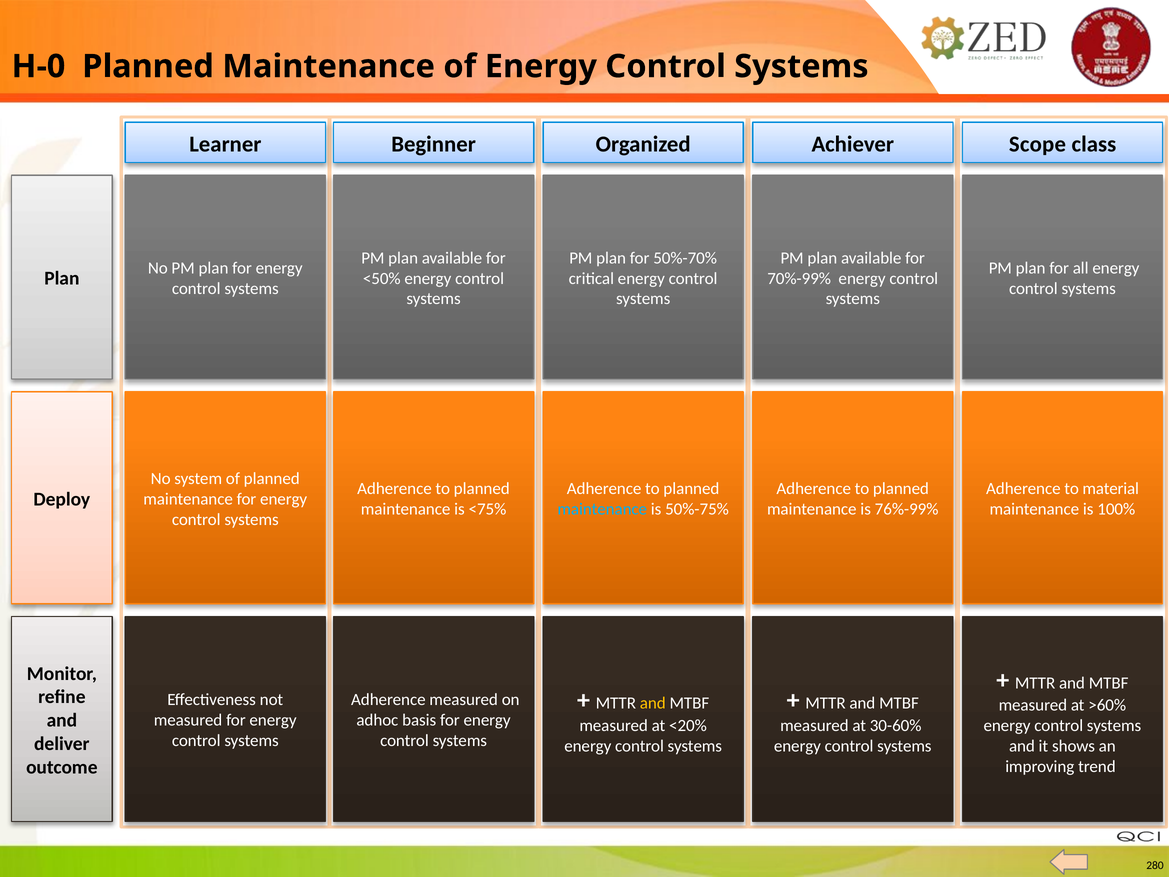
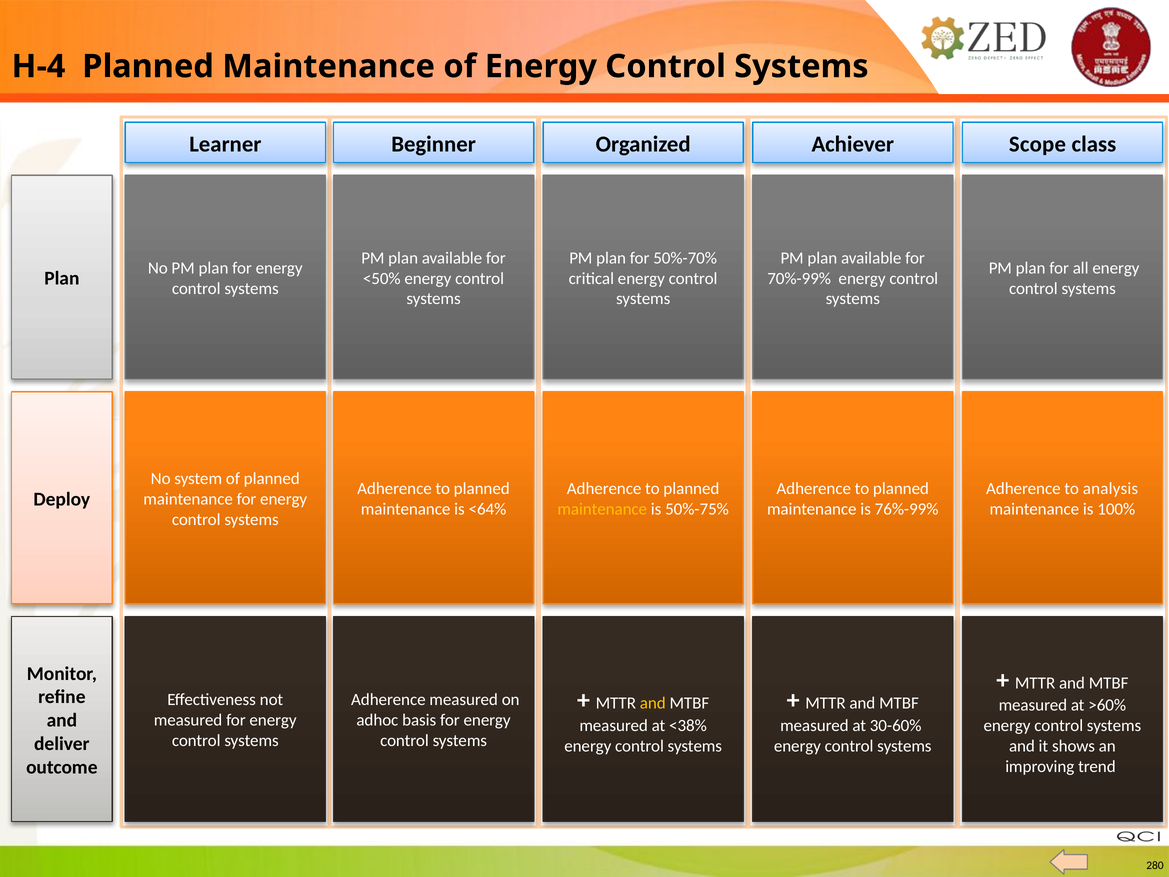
H-0: H-0 -> H-4 (38, 66)
material: material -> analysis (1111, 489)
<75%: <75% -> <64% (487, 509)
maintenance colour: light blue -> yellow (602, 509)
<20%: <20% -> <38% (688, 725)
